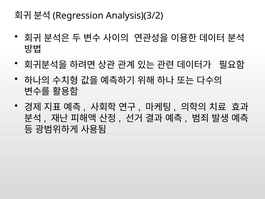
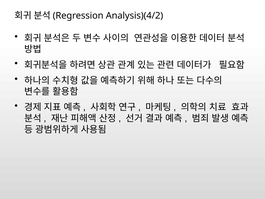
Analysis)(3/2: Analysis)(3/2 -> Analysis)(4/2 (134, 16)
